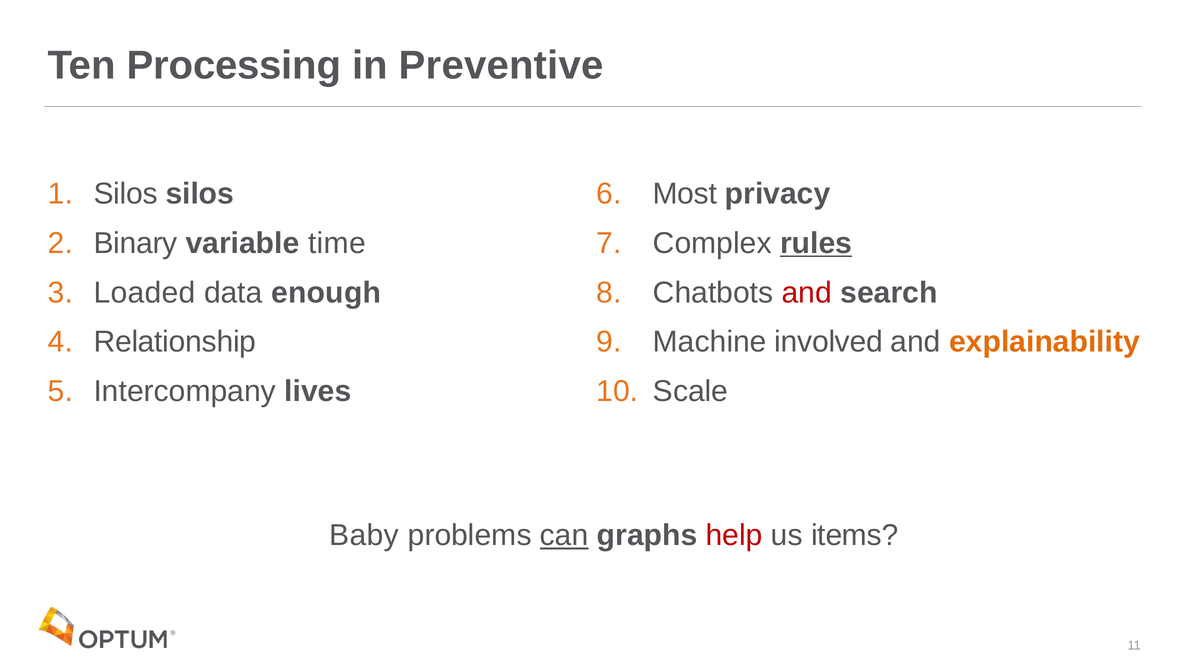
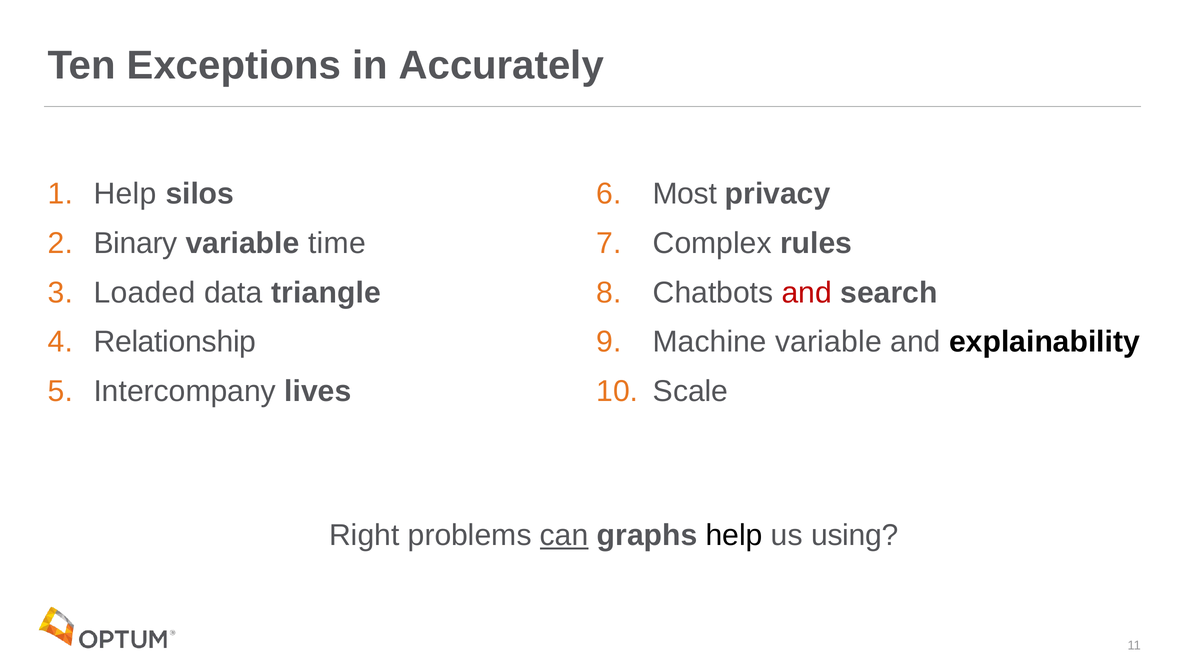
Processing: Processing -> Exceptions (234, 65)
Preventive: Preventive -> Accurately (501, 65)
Silos: Silos -> Help (125, 194)
rules underline: present -> none (816, 243)
enough: enough -> triangle (326, 292)
Machine involved: involved -> variable (828, 342)
explainability colour: orange -> black (1045, 342)
Baby: Baby -> Right (364, 535)
help colour: red -> black (734, 535)
items: items -> using (855, 535)
